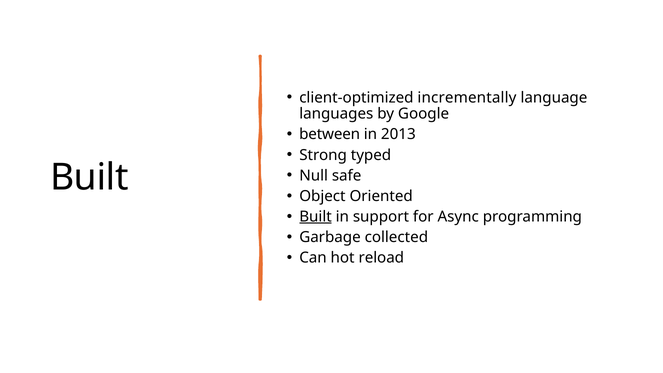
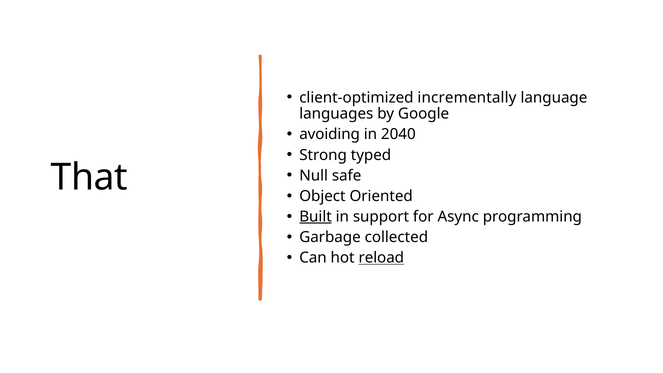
between: between -> avoiding (330, 134)
2013: 2013 -> 2040 (398, 134)
Built: Built -> That (89, 177)
reload underline: none -> present (381, 258)
